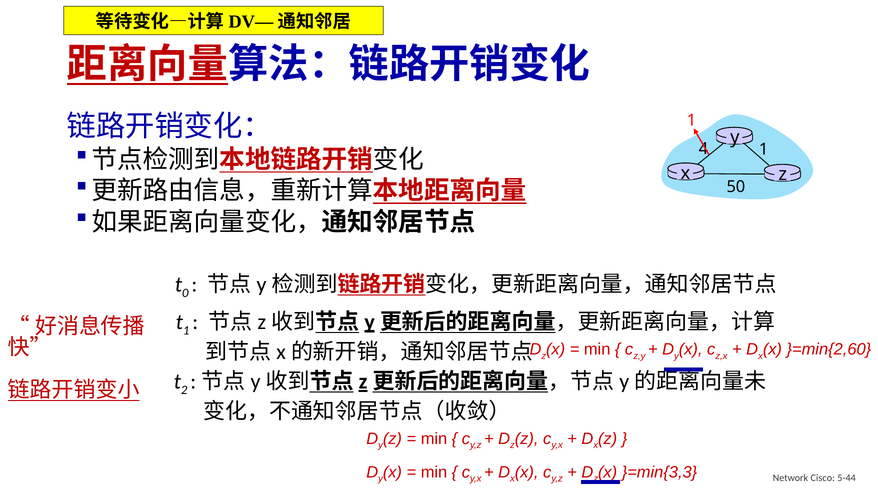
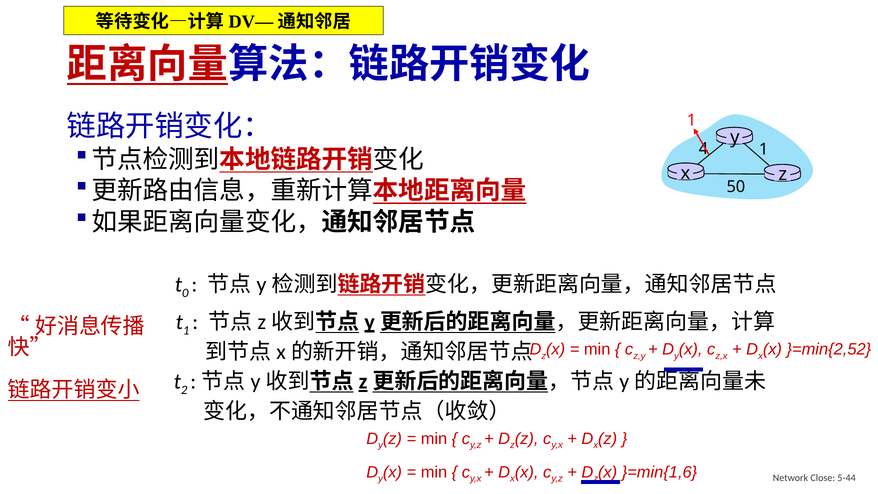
}=min{2,60: }=min{2,60 -> }=min{2,52 (829, 349)
}=min{3,3: }=min{3,3 -> }=min{1,6 (659, 472)
Cisco: Cisco -> Close (823, 478)
